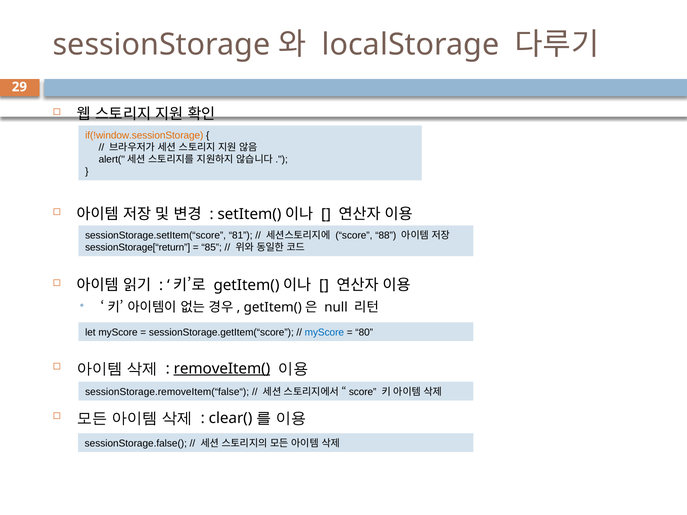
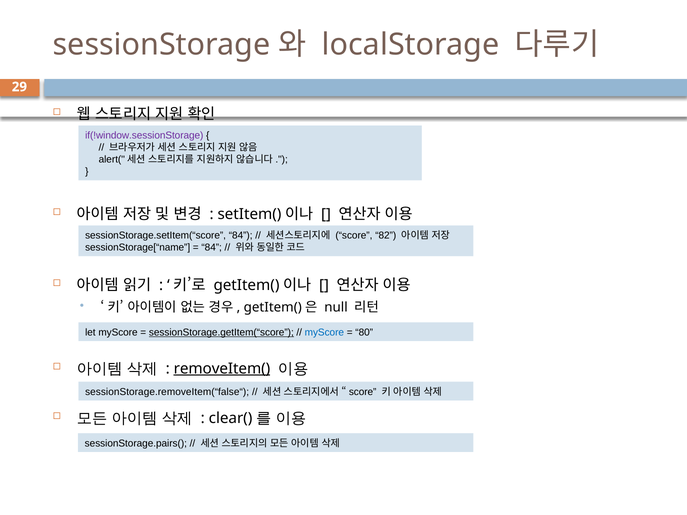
if(!window.sessionStorage colour: orange -> purple (144, 136)
sessionStorage.setItem(“score 81: 81 -> 84 (241, 236)
88: 88 -> 82 (386, 236)
sessionStorage[“return: sessionStorage[“return -> sessionStorage[“name (138, 248)
85: 85 -> 84 (212, 248)
sessionStorage.getItem(“score underline: none -> present (221, 333)
sessionStorage.false(: sessionStorage.false( -> sessionStorage.pairs( (136, 444)
